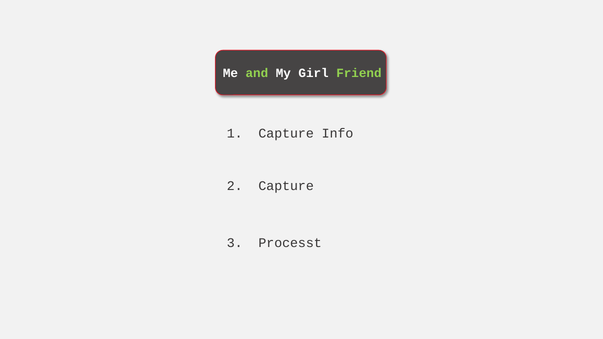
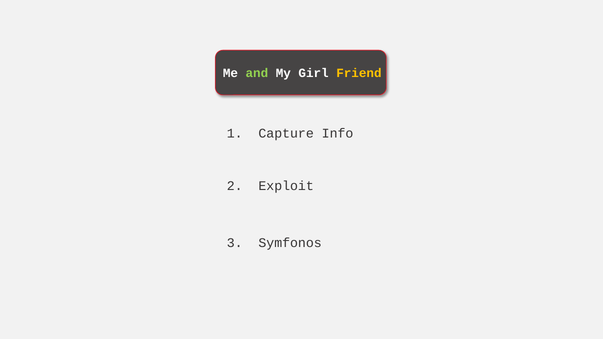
Friend colour: light green -> yellow (359, 73)
2 Capture: Capture -> Exploit (286, 186)
Processt: Processt -> Symfonos (290, 243)
